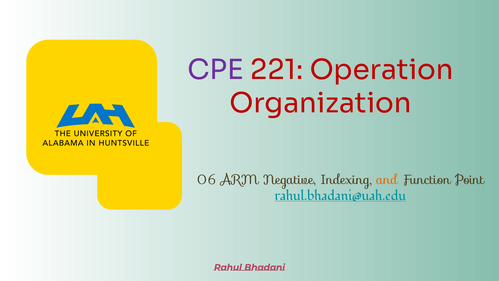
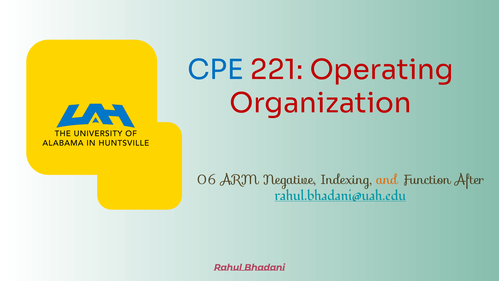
CPE colour: purple -> blue (216, 70)
Operation: Operation -> Operating (382, 70)
Point: Point -> After (470, 180)
